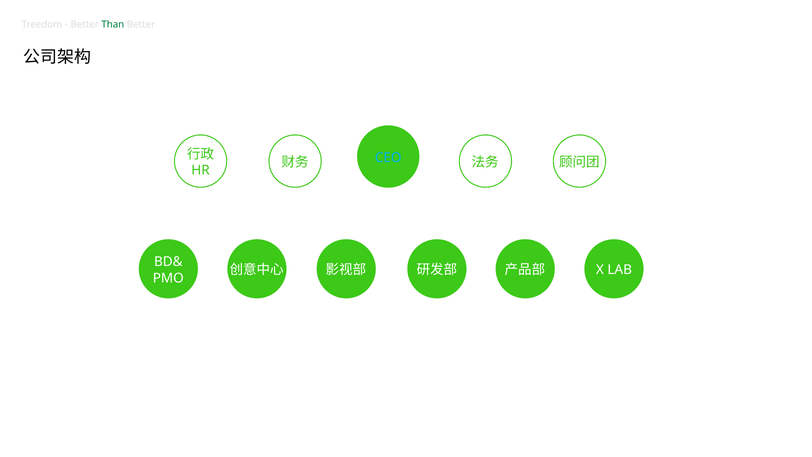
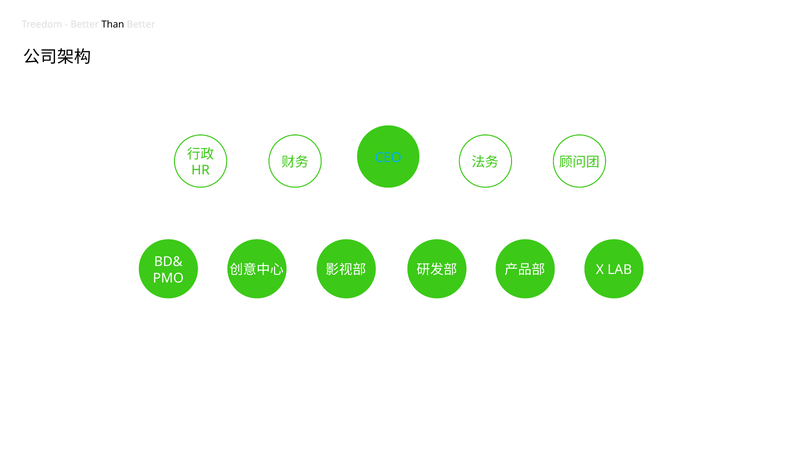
Than colour: green -> black (113, 25)
